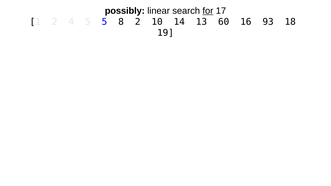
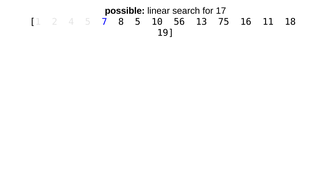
possibly: possibly -> possible (125, 11)
for underline: present -> none (208, 11)
5 5: 5 -> 7 (104, 22)
8 2: 2 -> 5 (138, 22)
14: 14 -> 56 (179, 22)
60: 60 -> 75 (224, 22)
93: 93 -> 11 (268, 22)
